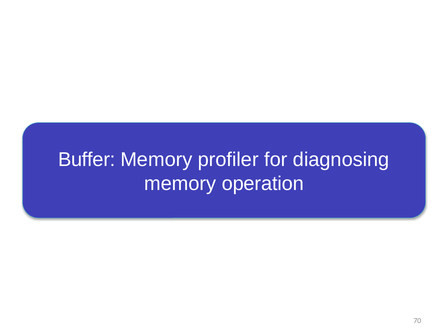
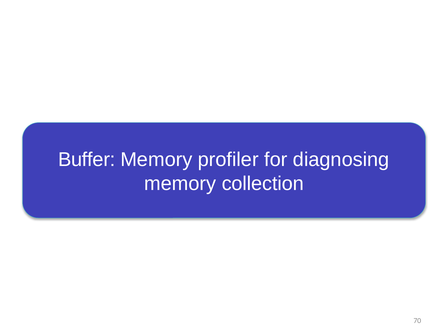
operation: operation -> collection (263, 184)
